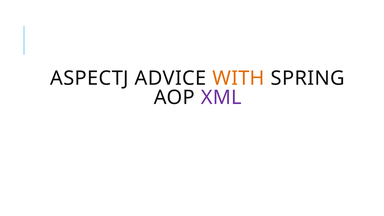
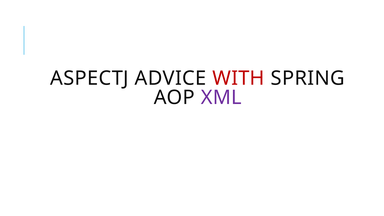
WITH colour: orange -> red (238, 78)
